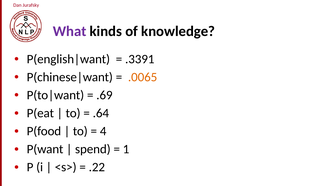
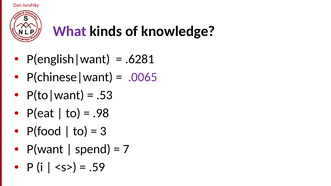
.3391: .3391 -> .6281 (140, 59)
.0065 colour: orange -> purple (143, 77)
.69: .69 -> .53 (104, 95)
.64: .64 -> .98 (101, 113)
4: 4 -> 3 (103, 131)
1: 1 -> 7 (126, 149)
.22: .22 -> .59 (97, 167)
